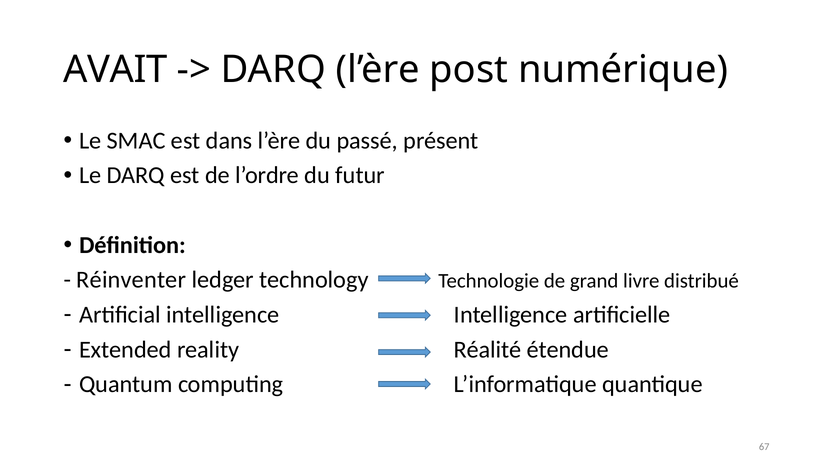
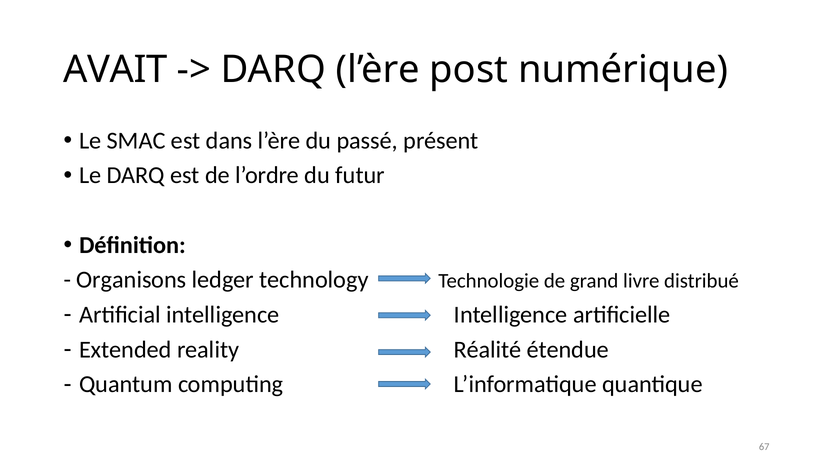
Réinventer: Réinventer -> Organisons (131, 280)
